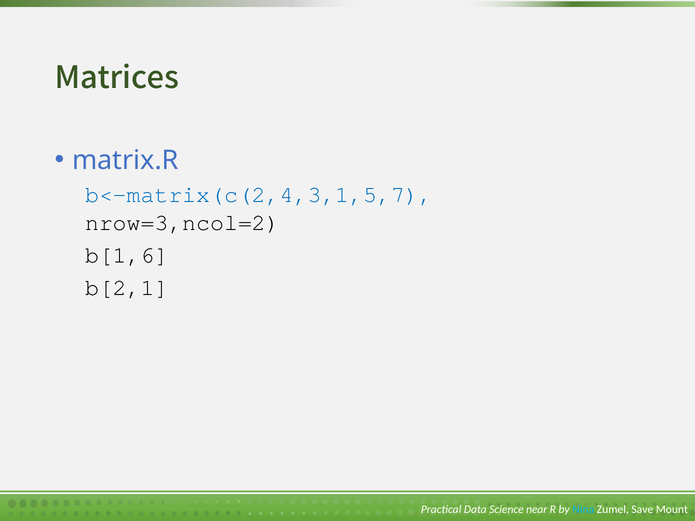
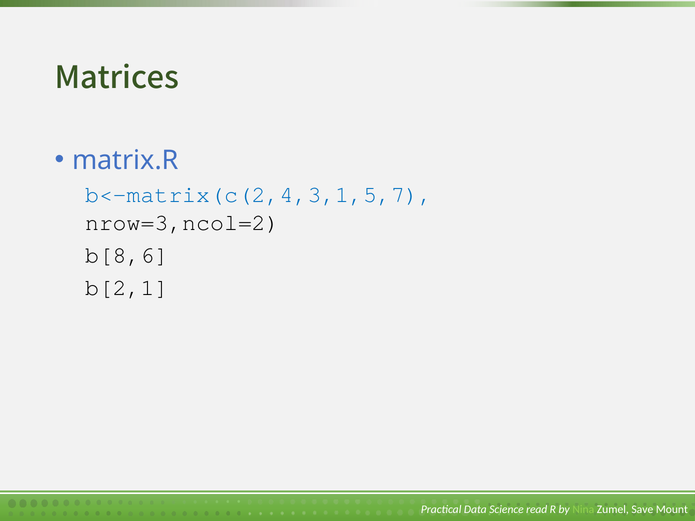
b[1,6: b[1,6 -> b[8,6 (127, 255)
near: near -> read (537, 510)
Nina colour: light blue -> light green (583, 510)
